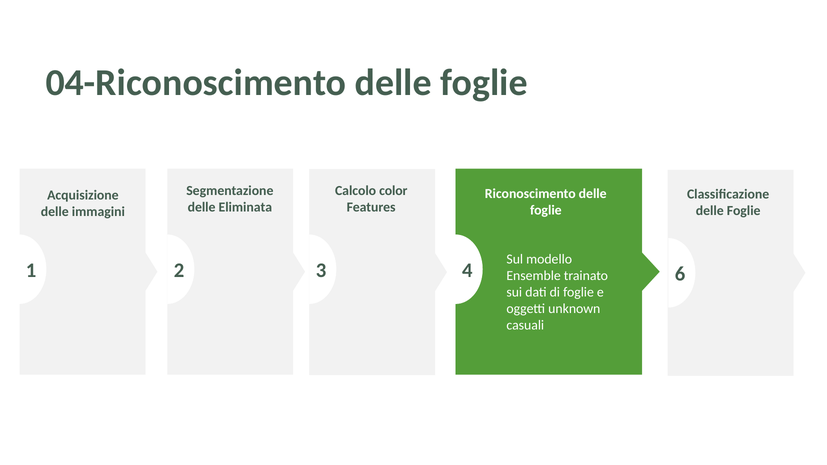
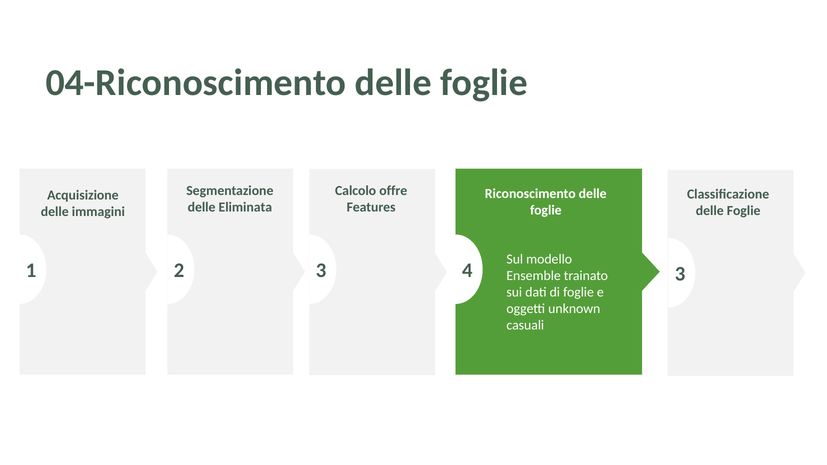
color: color -> offre (393, 191)
4 6: 6 -> 3 (680, 274)
